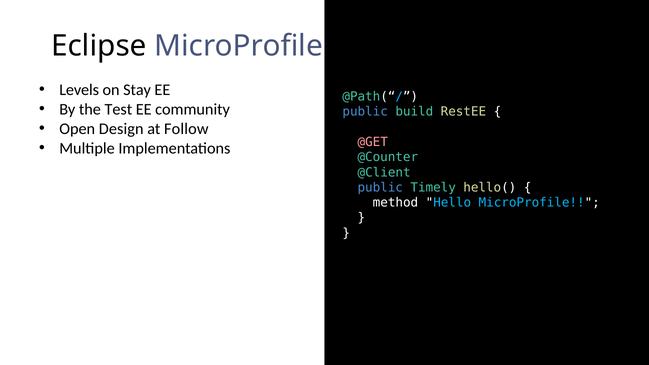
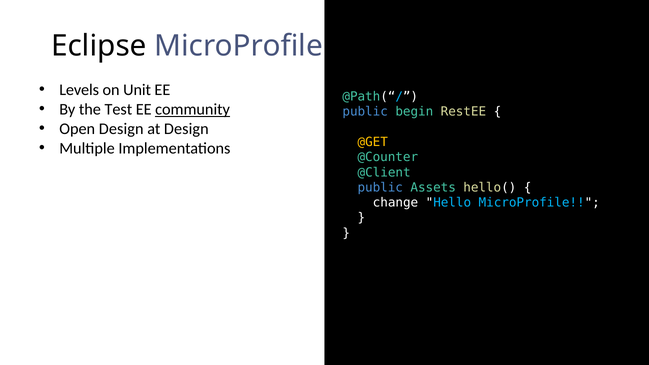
Stay: Stay -> Unit (137, 90)
community underline: none -> present (193, 110)
build: build -> begin (414, 112)
at Follow: Follow -> Design (186, 129)
@GET colour: pink -> yellow (373, 142)
Timely: Timely -> Assets (433, 188)
method: method -> change (395, 203)
